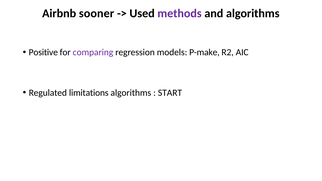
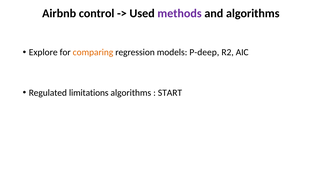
sooner: sooner -> control (97, 13)
Positive: Positive -> Explore (43, 52)
comparing colour: purple -> orange (93, 52)
P-make: P-make -> P-deep (204, 52)
